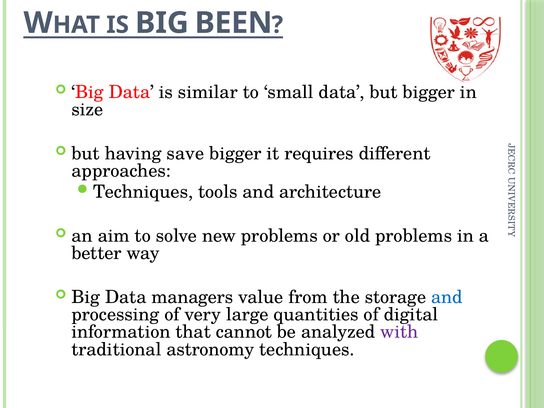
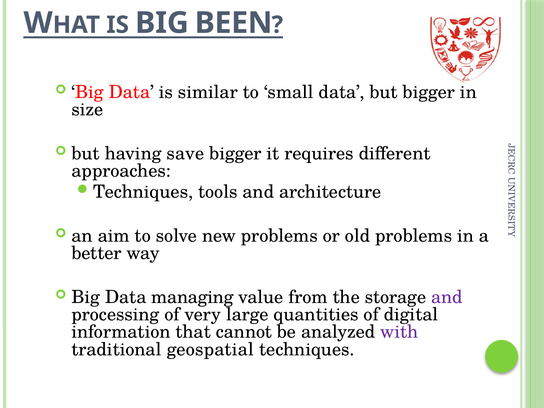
managers: managers -> managing (192, 297)
and colour: blue -> purple (447, 297)
astronomy: astronomy -> geospatial (210, 349)
